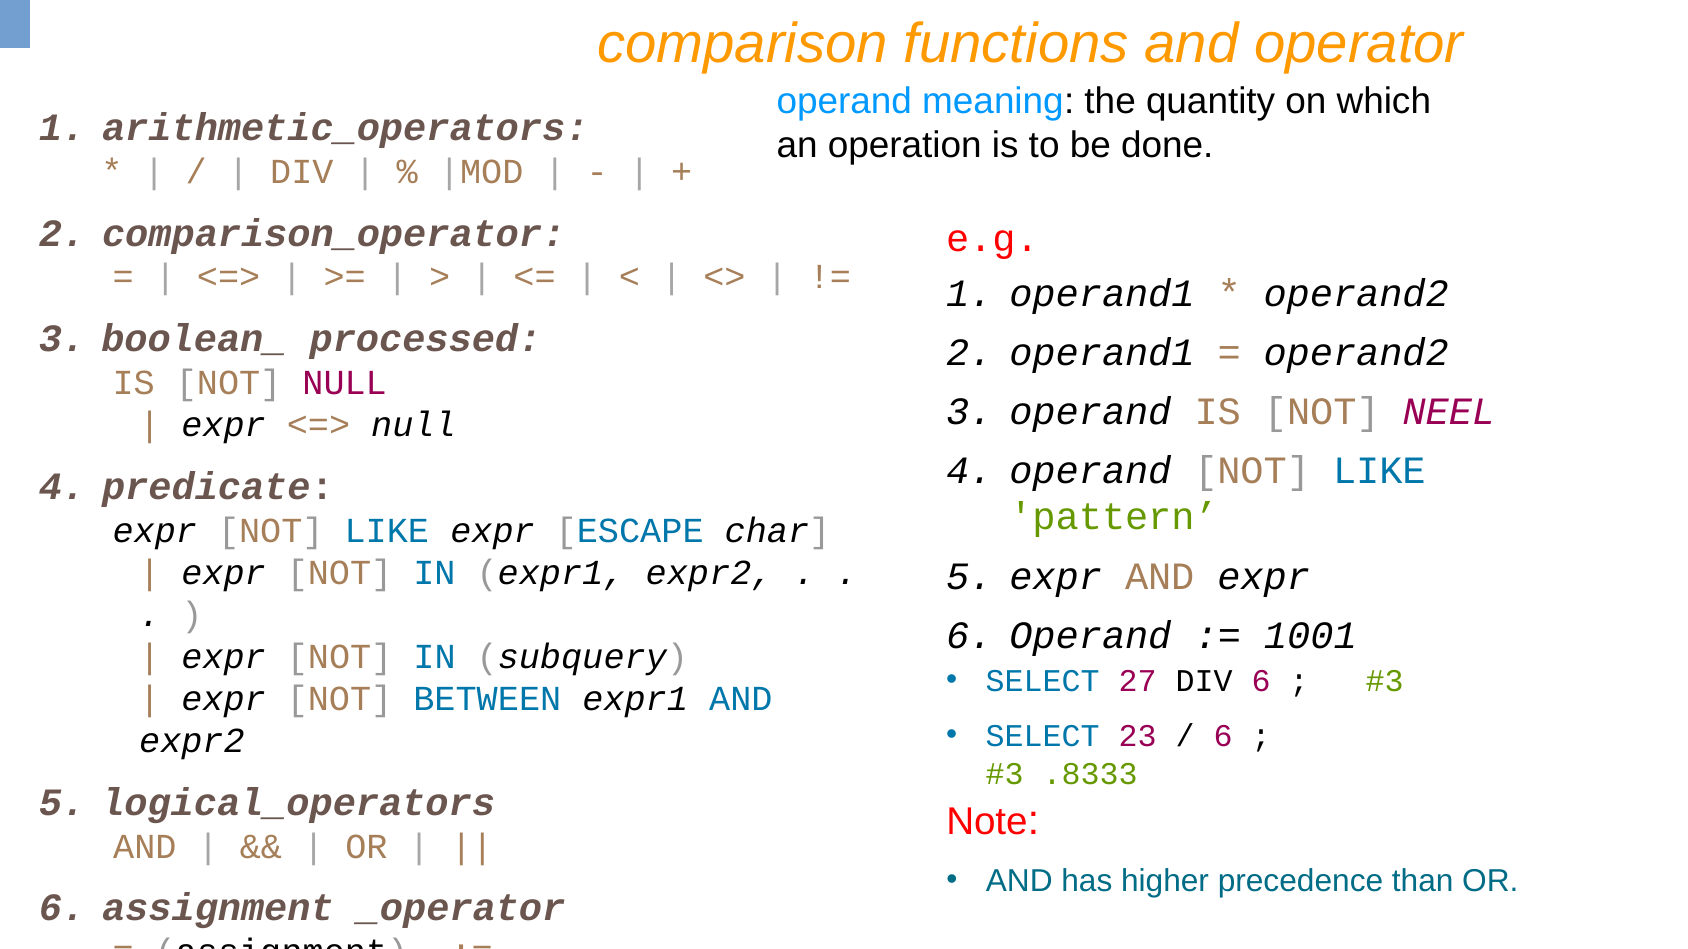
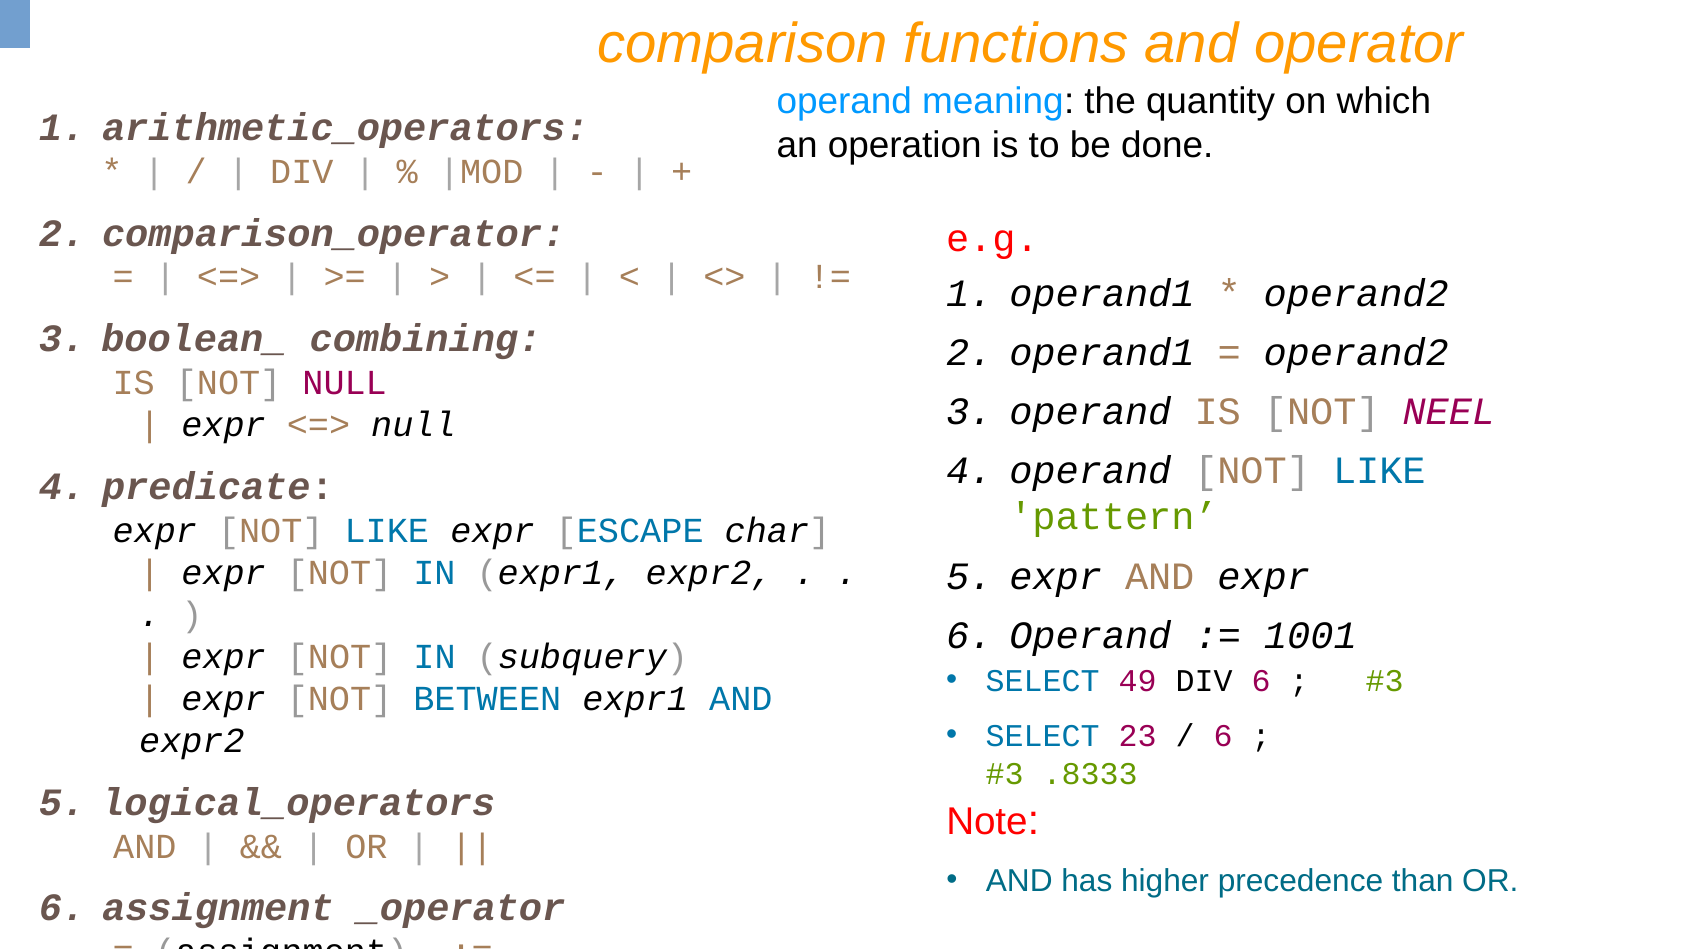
processed: processed -> combining (425, 339)
27: 27 -> 49 (1138, 682)
